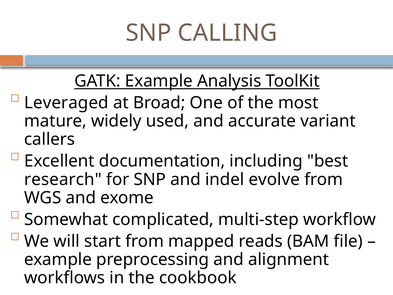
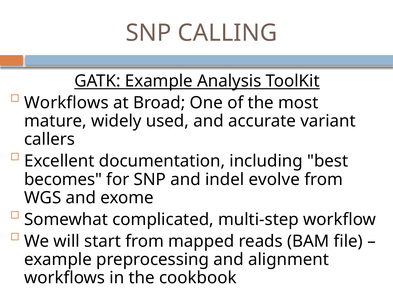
Leveraged: Leveraged -> Workflows (66, 103)
research: research -> becomes (63, 179)
